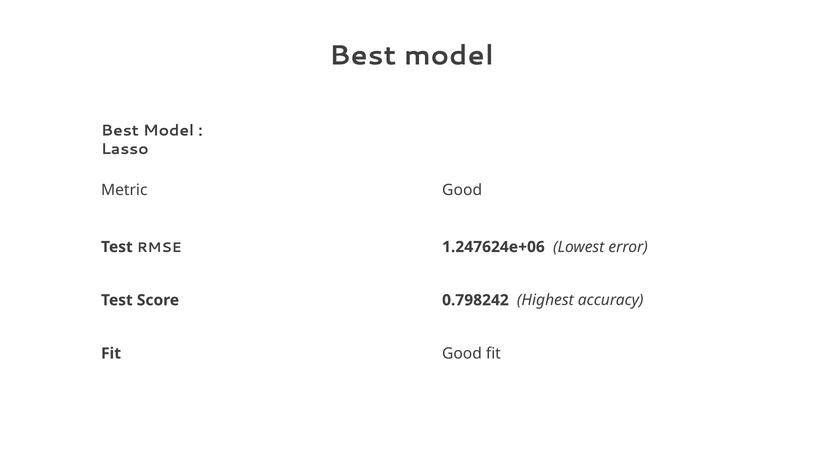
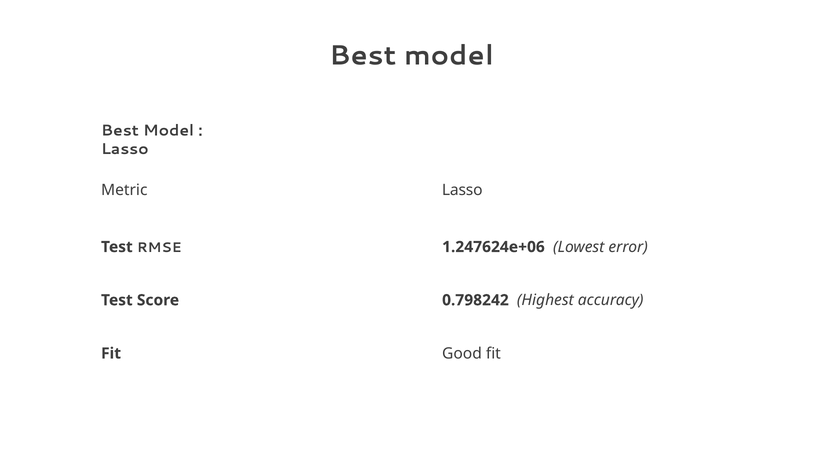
Metric Good: Good -> Lasso (462, 190)
